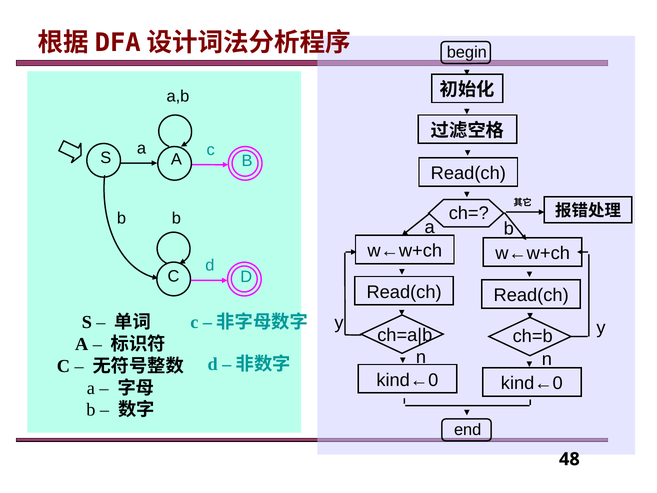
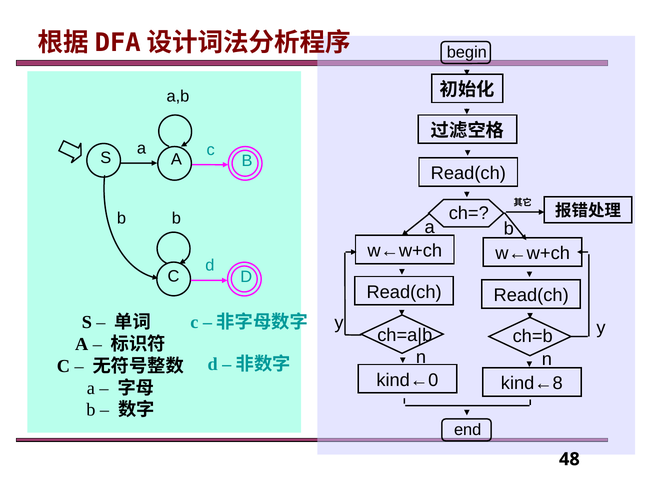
kind←0 kind←0: kind←0 -> kind←8 (532, 383)
